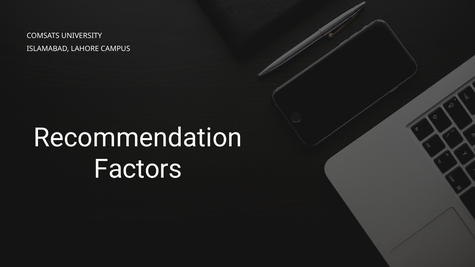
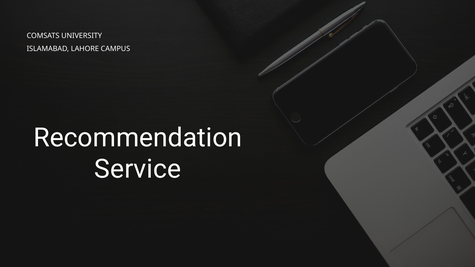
Factors: Factors -> Service (138, 169)
